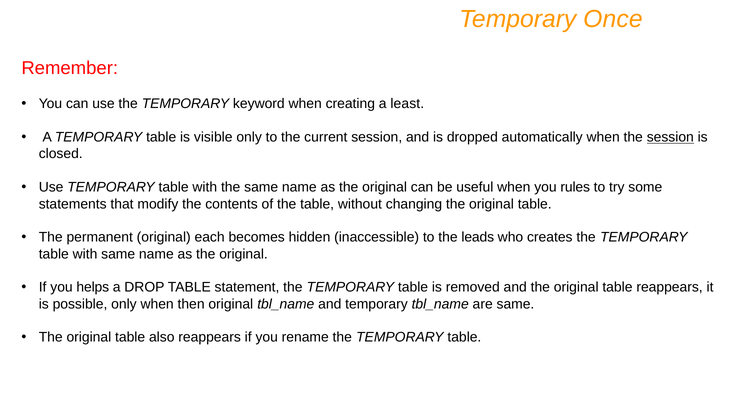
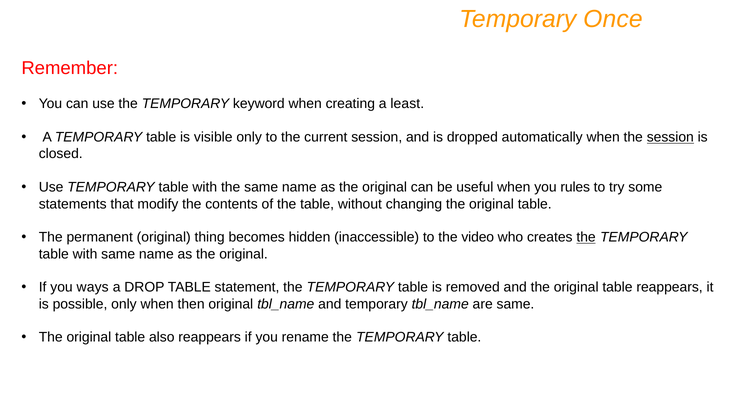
each: each -> thing (210, 237)
leads: leads -> video (478, 237)
the underline: none -> present (586, 237)
helps: helps -> ways (93, 287)
